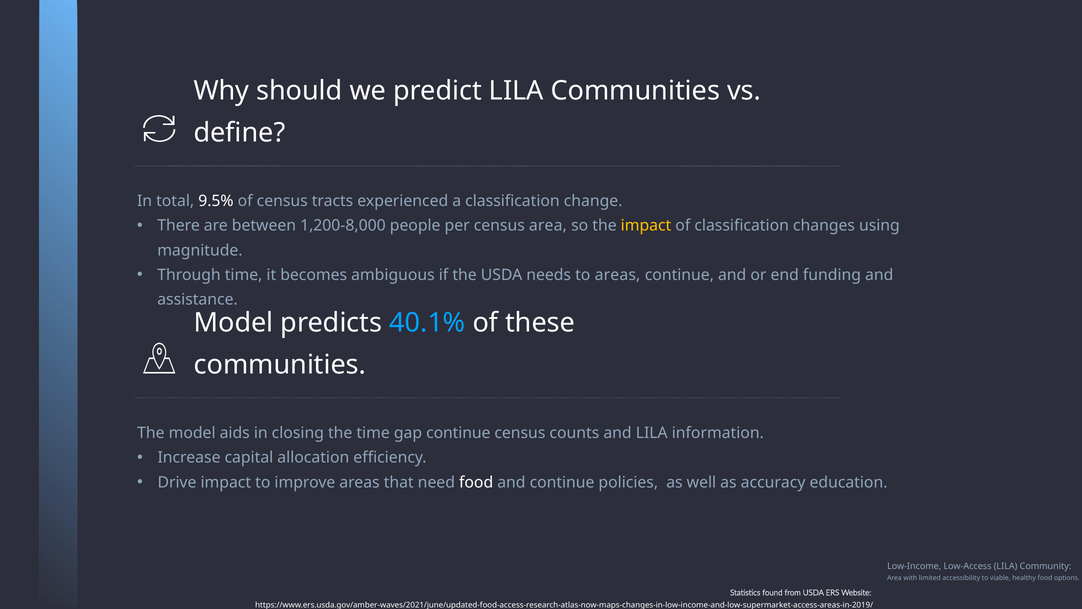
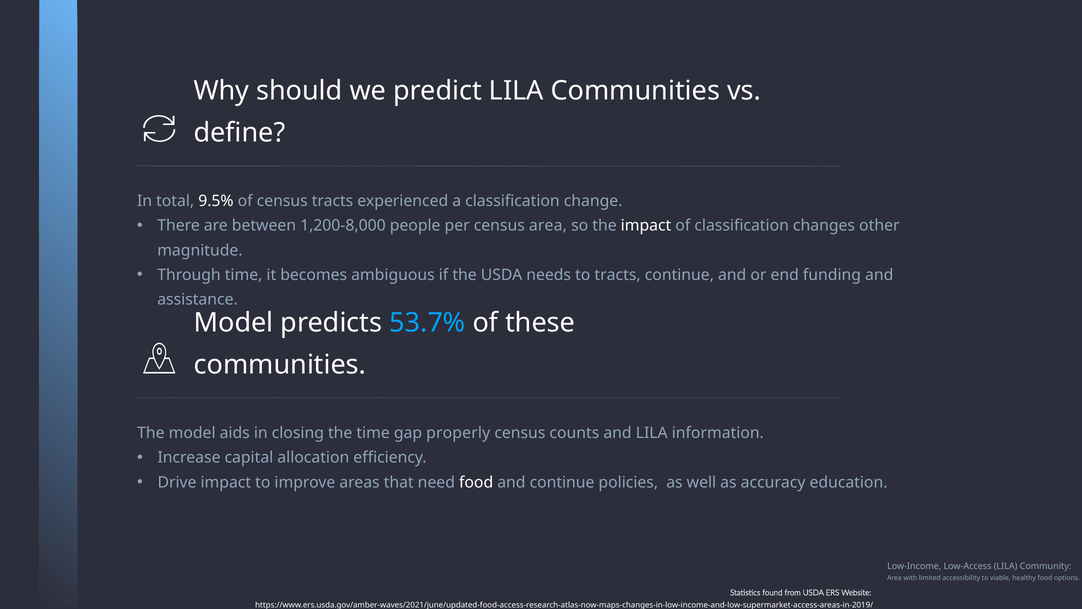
impact colour: yellow -> white (646, 226)
using: using -> other (879, 226)
to areas: areas -> tracts (618, 275)
40.1%: 40.1% -> 53.7% (427, 322)
gap continue: continue -> properly (458, 433)
